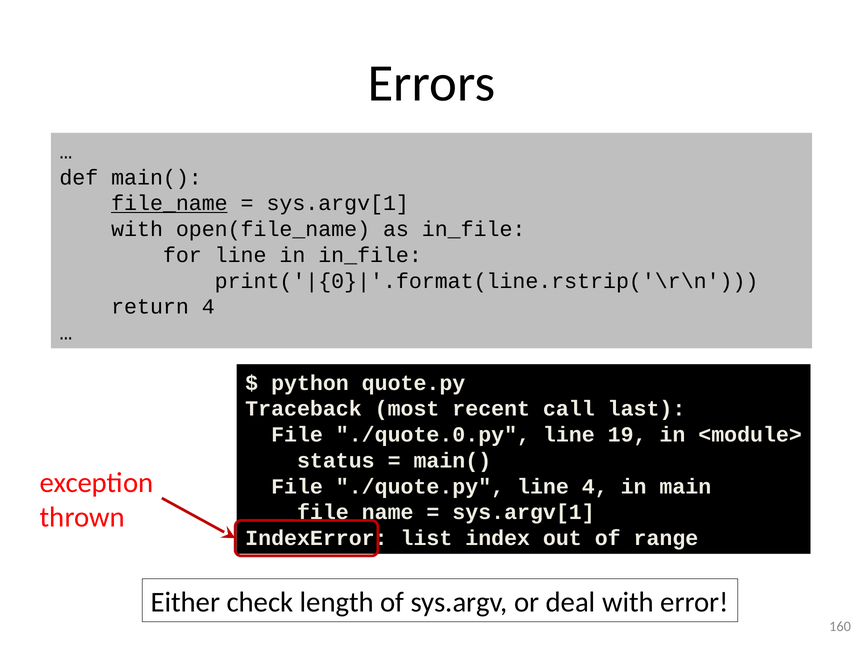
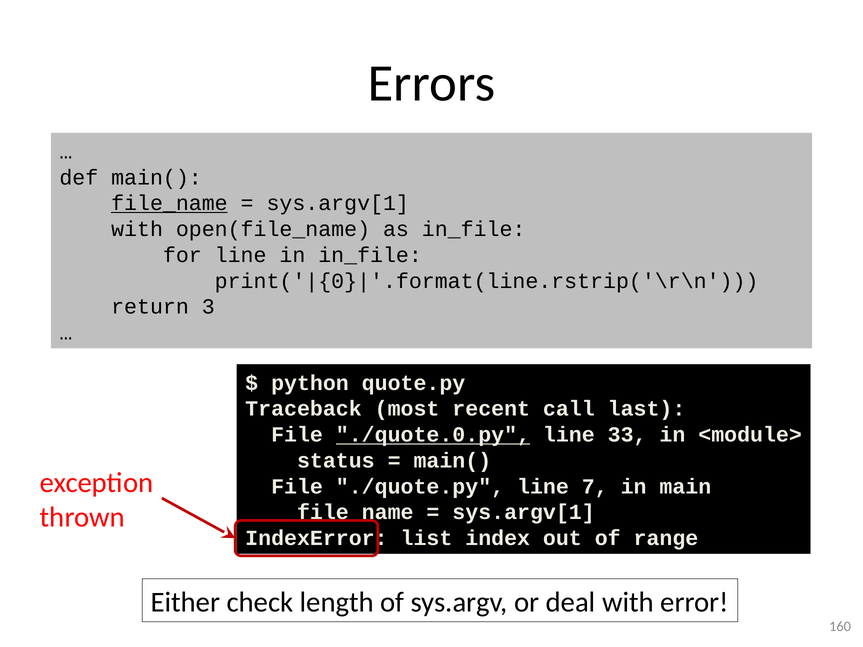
return 4: 4 -> 3 (208, 307)
./quote.0.py underline: none -> present (433, 435)
19: 19 -> 33 (627, 435)
line 4: 4 -> 7 (595, 487)
